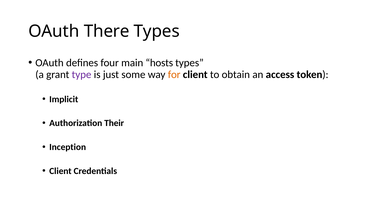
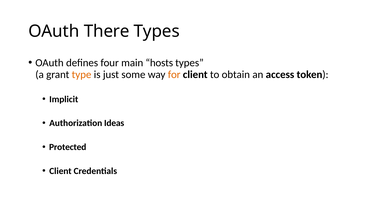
type colour: purple -> orange (82, 75)
Their: Their -> Ideas (114, 123)
Inception: Inception -> Protected (68, 147)
